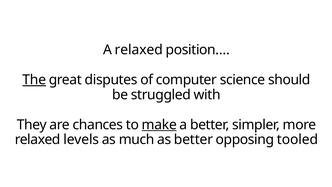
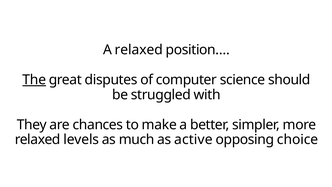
make underline: present -> none (159, 125)
as better: better -> active (193, 139)
tooled: tooled -> choice (298, 139)
